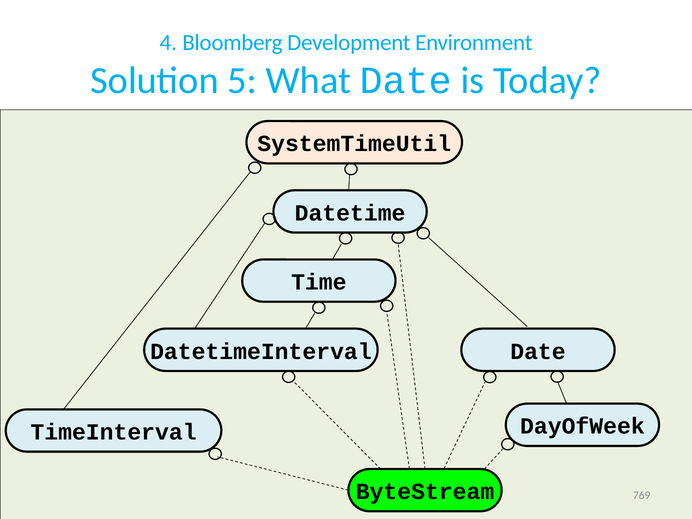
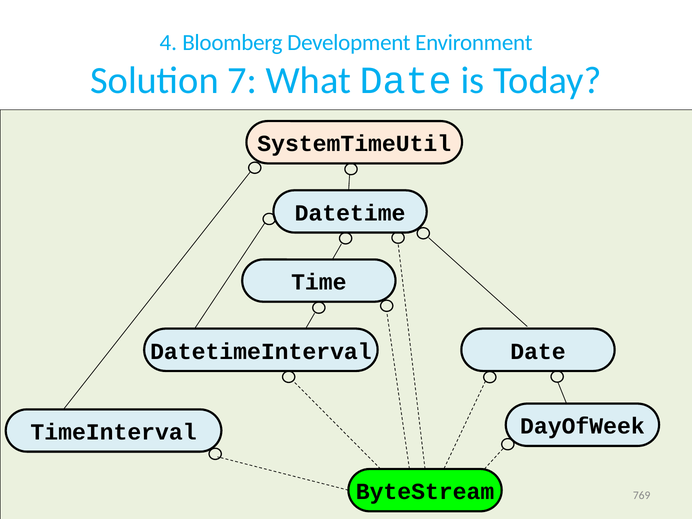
5: 5 -> 7 (242, 81)
